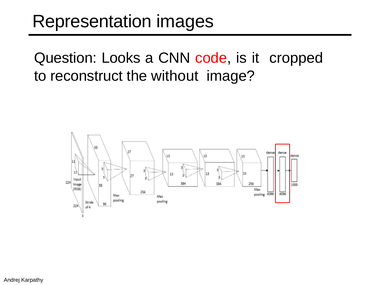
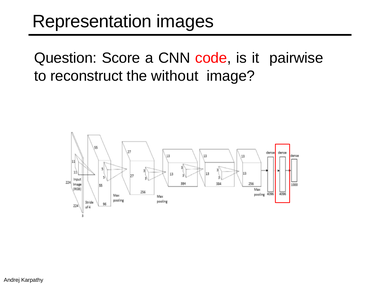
Looks: Looks -> Score (121, 58)
cropped: cropped -> pairwise (296, 58)
